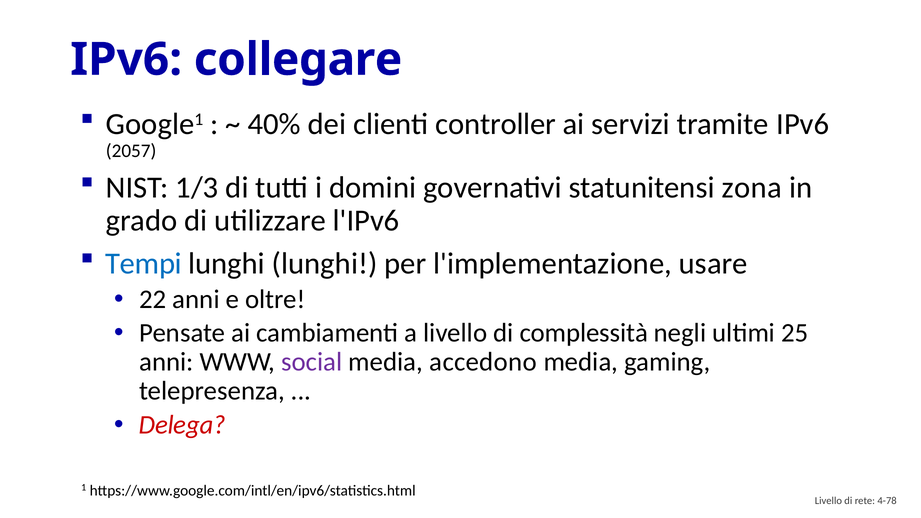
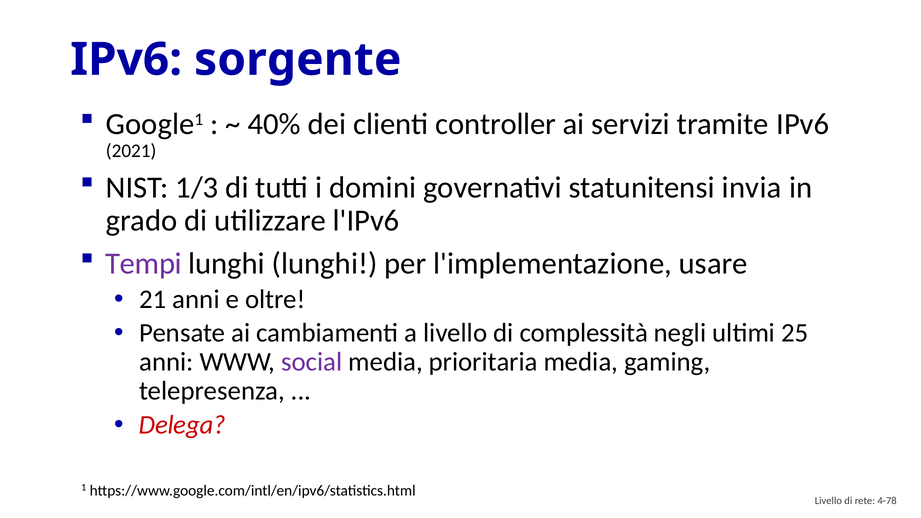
collegare: collegare -> sorgente (298, 60)
2057: 2057 -> 2021 (131, 151)
zona: zona -> invia (752, 188)
Tempi colour: blue -> purple (144, 264)
22: 22 -> 21 (153, 299)
accedono: accedono -> prioritaria (483, 362)
